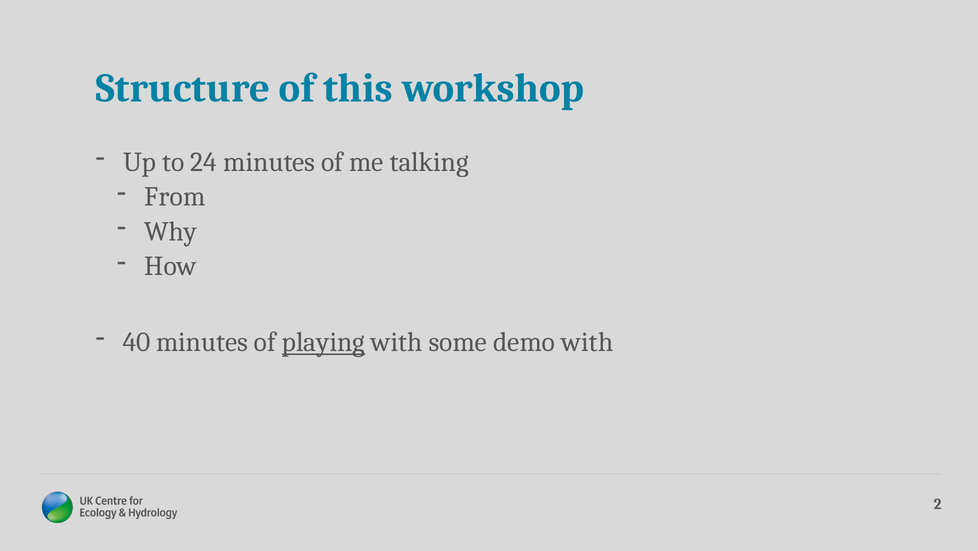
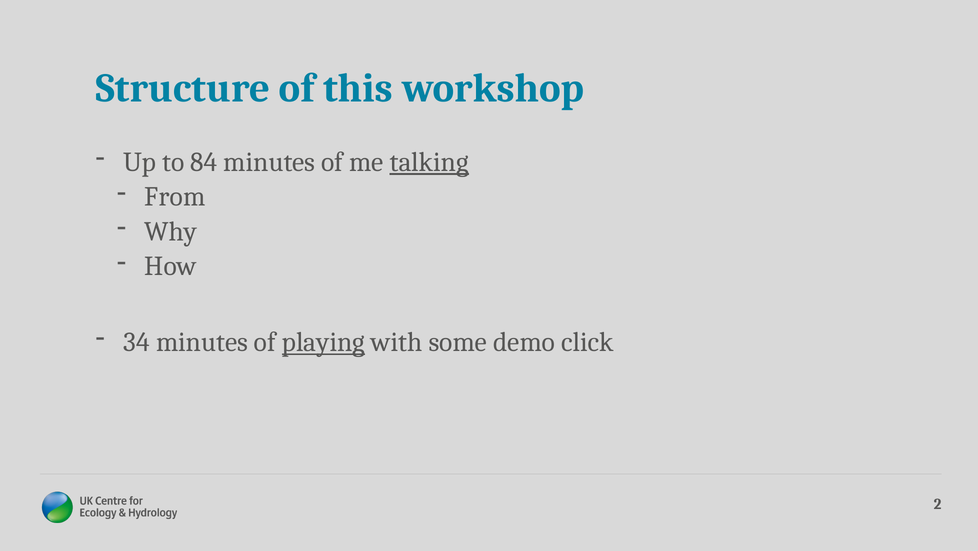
24: 24 -> 84 (204, 162)
talking underline: none -> present (429, 162)
40: 40 -> 34 (136, 342)
demo with: with -> click (587, 342)
